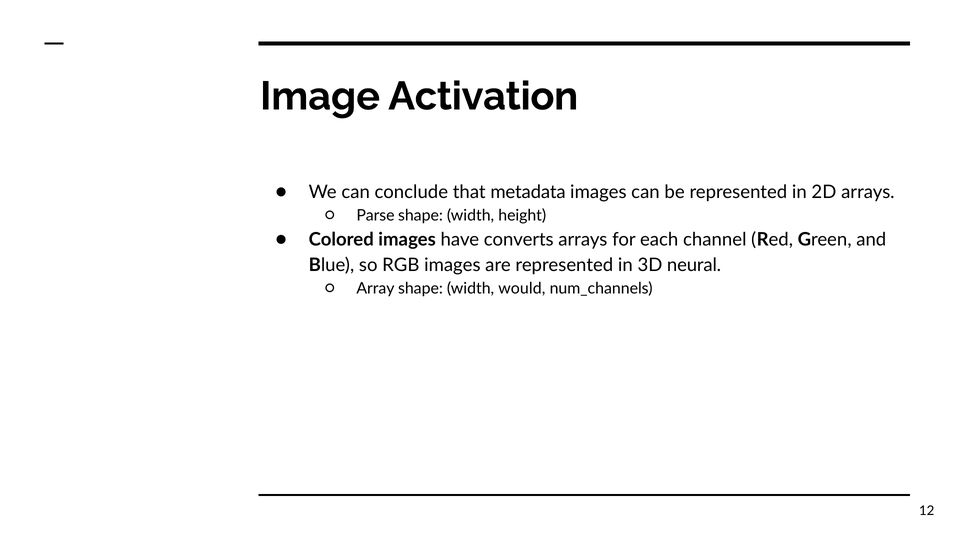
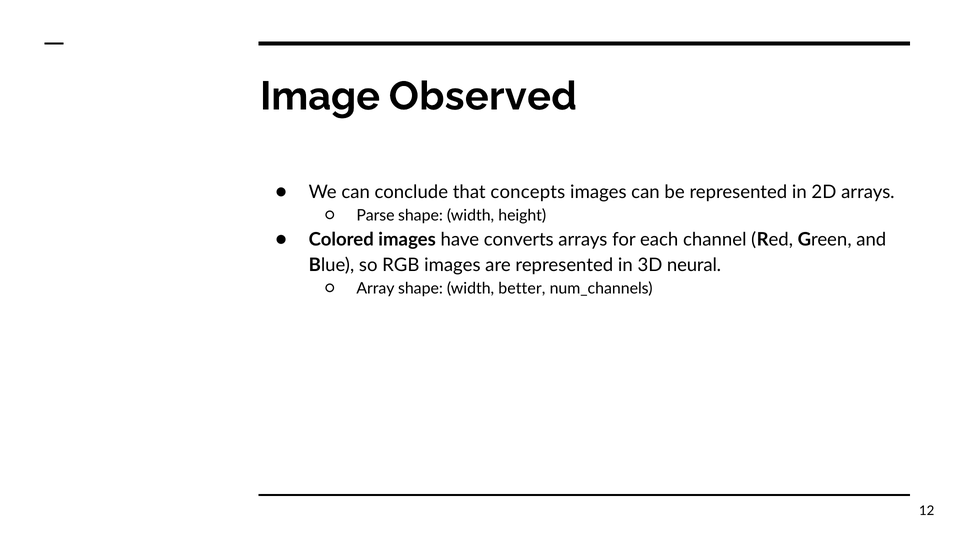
Activation: Activation -> Observed (483, 96)
metadata: metadata -> concepts (528, 192)
would: would -> better (522, 288)
